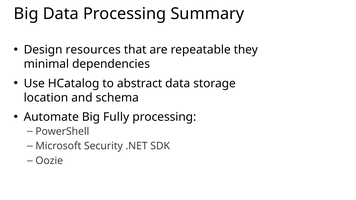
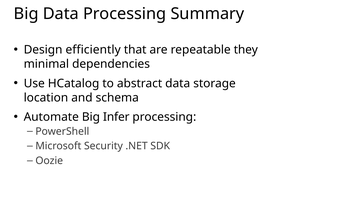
resources: resources -> efficiently (93, 50)
Fully: Fully -> Infer (116, 117)
